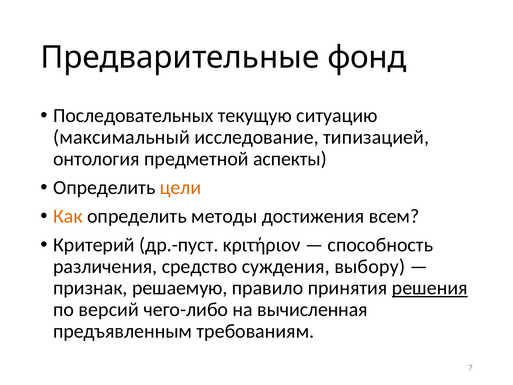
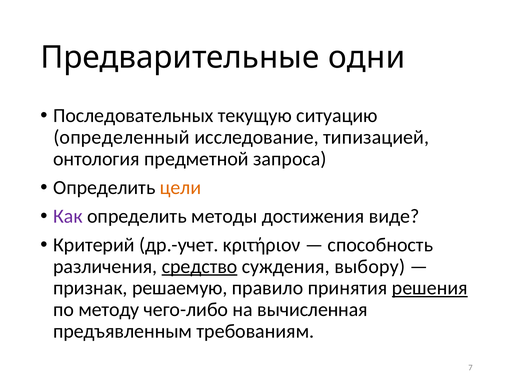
фонд: фонд -> одни (367, 57)
максимальный: максимальный -> определенный (122, 137)
аспекты: аспекты -> запроса (290, 159)
Как colour: orange -> purple (68, 216)
всем: всем -> виде (394, 216)
др.-пуст: др.-пуст -> др.-учет (179, 245)
средство underline: none -> present (200, 266)
версий: версий -> методу (109, 309)
